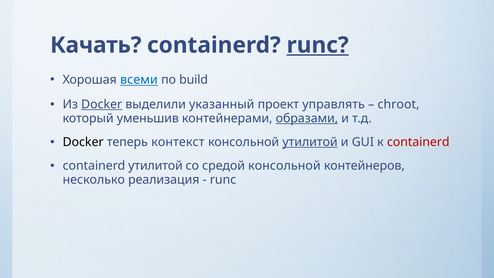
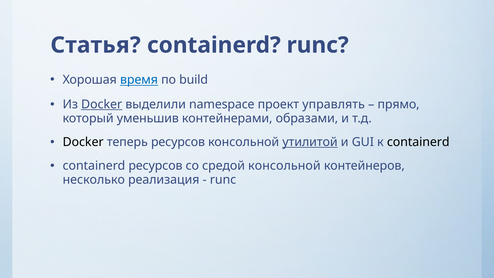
Качать: Качать -> Статья (96, 45)
runc underline: present -> none (318, 45)
всеми: всеми -> время (139, 80)
указанный: указанный -> namespace (222, 104)
chroot: chroot -> прямо (399, 104)
образами underline: present -> none (307, 118)
теперь контекст: контекст -> ресурсов (178, 142)
containerd colour: red -> black (418, 142)
containerd утилитой: утилитой -> ресурсов (155, 166)
